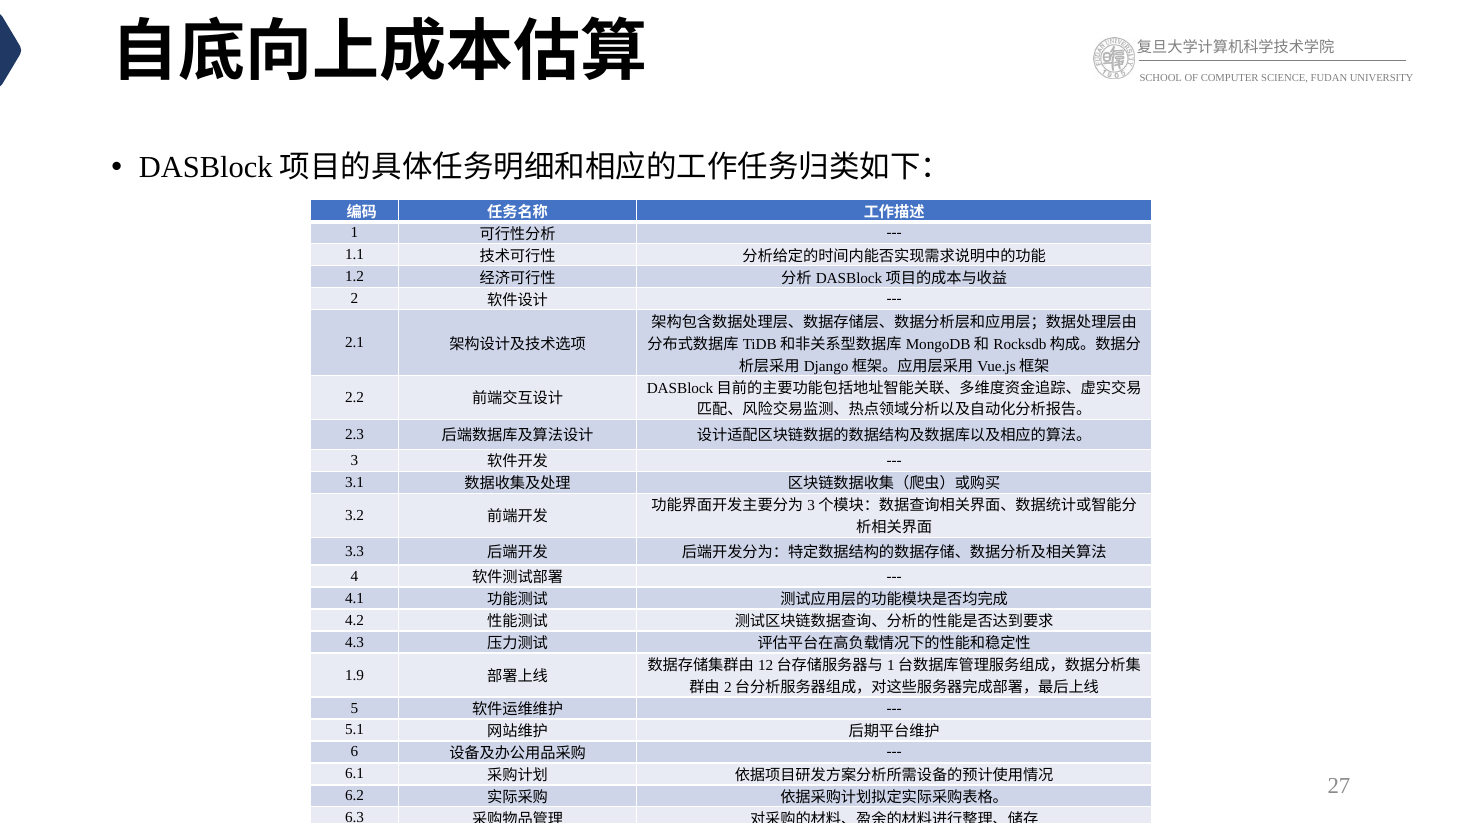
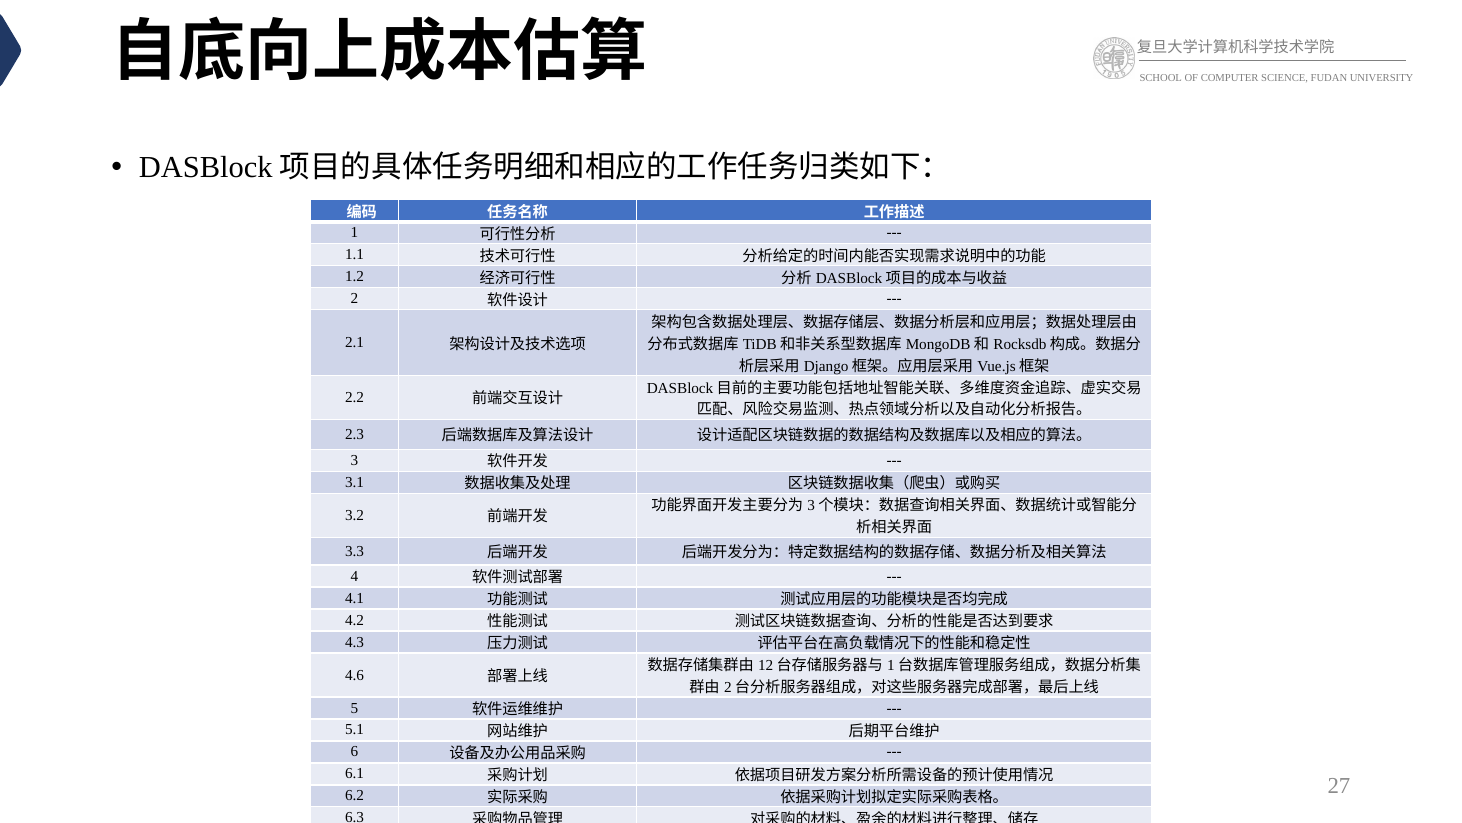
1.9: 1.9 -> 4.6 (354, 674)
